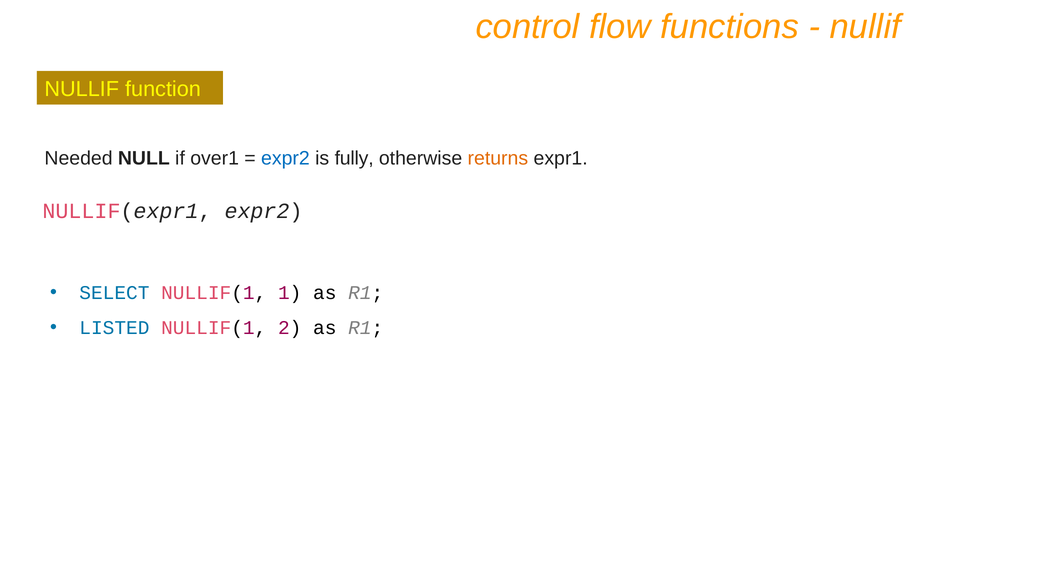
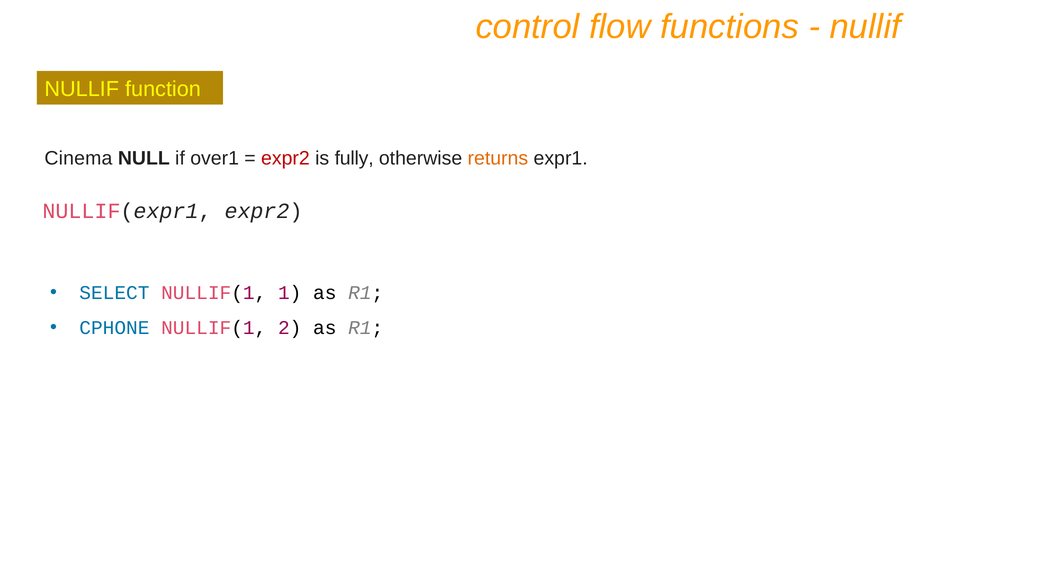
Needed: Needed -> Cinema (78, 158)
expr2 colour: blue -> red (285, 158)
LISTED: LISTED -> CPHONE (114, 328)
